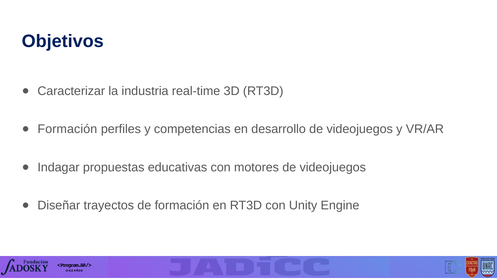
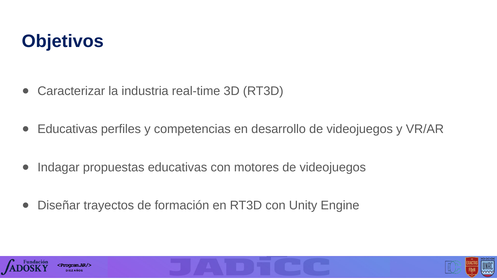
Formación: Formación -> Educativas (68, 129)
